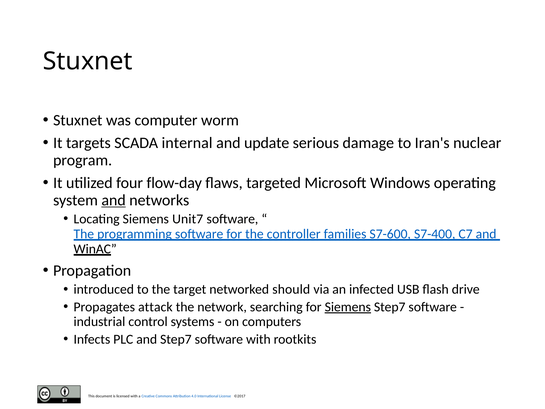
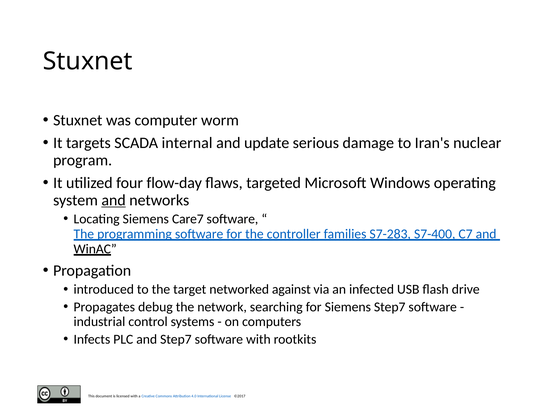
Unit7: Unit7 -> Care7 (188, 219)
S7-600: S7-600 -> S7-283 (390, 234)
should: should -> against (291, 289)
attack: attack -> debug (155, 307)
Siemens underline: present -> none (348, 307)
